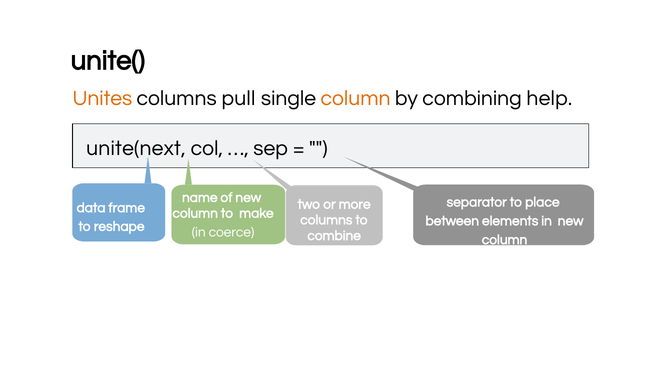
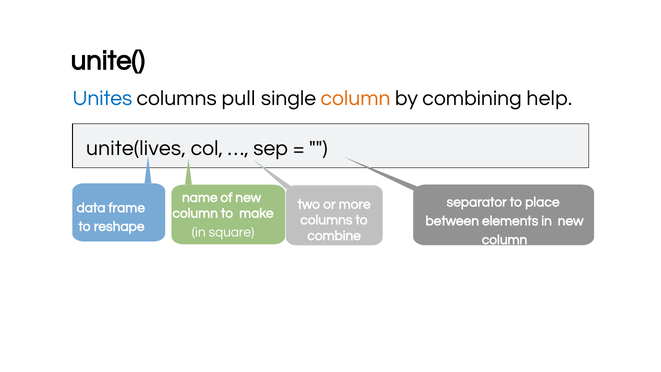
Unites colour: orange -> blue (102, 98)
unite(next: unite(next -> unite(lives (136, 148)
coerce: coerce -> square (231, 232)
